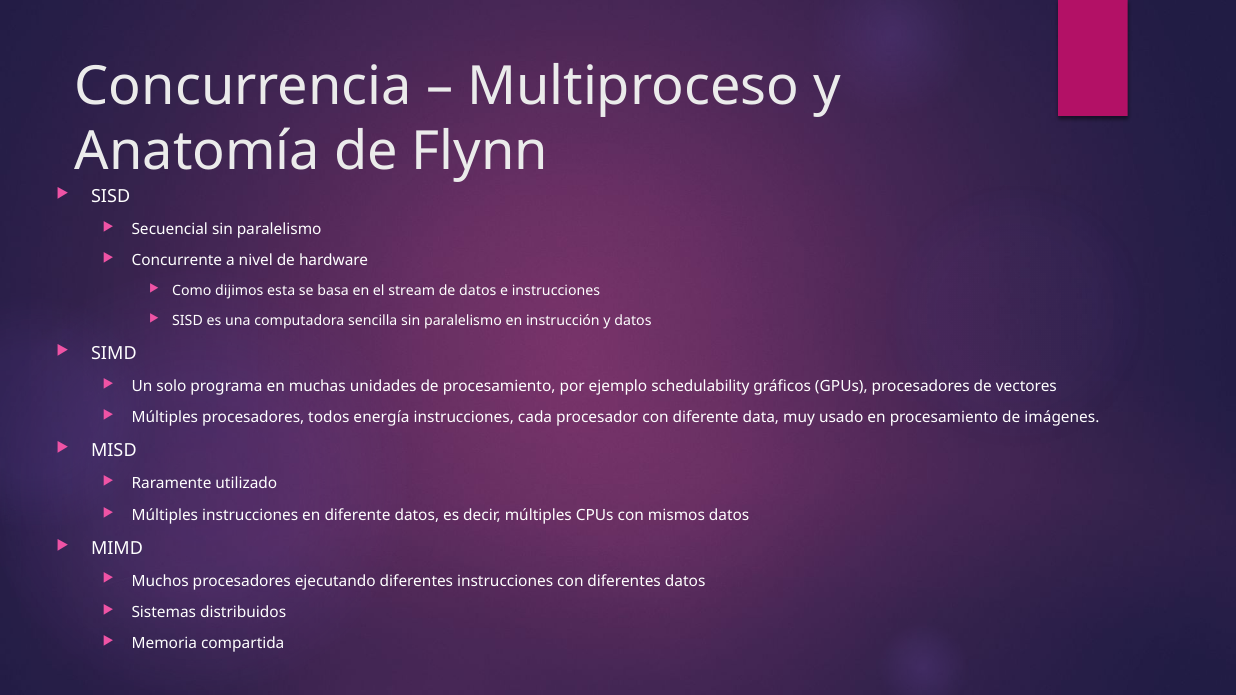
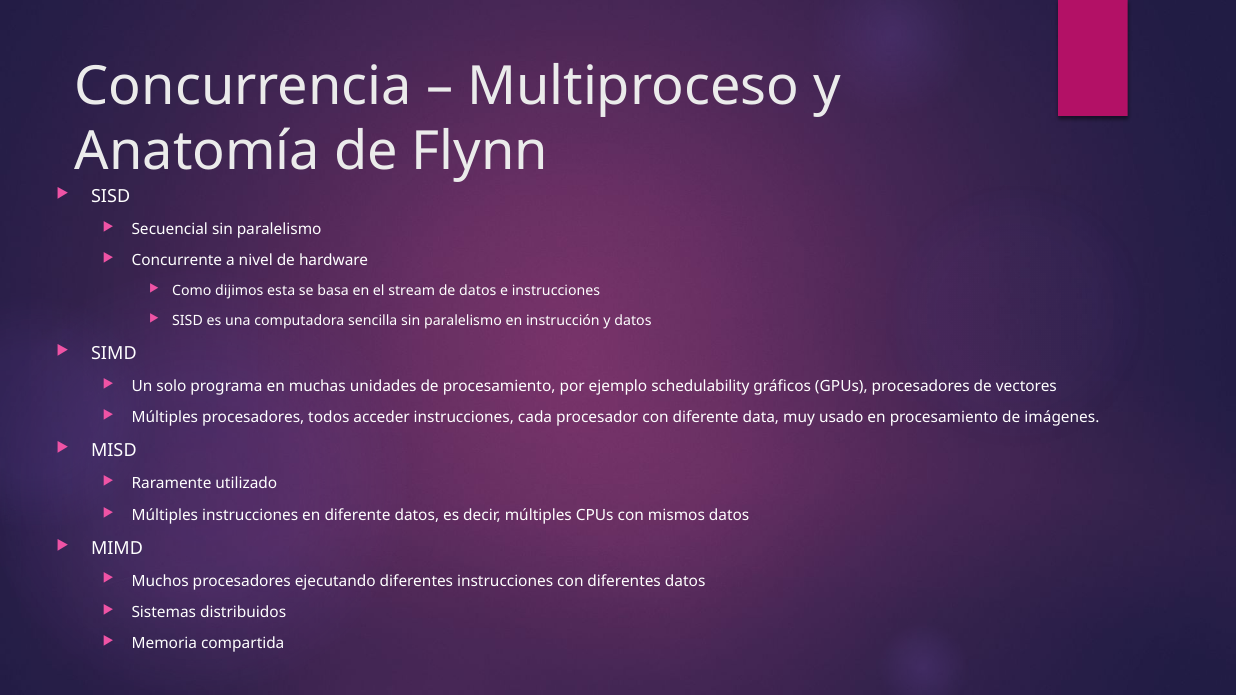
energía: energía -> acceder (382, 418)
